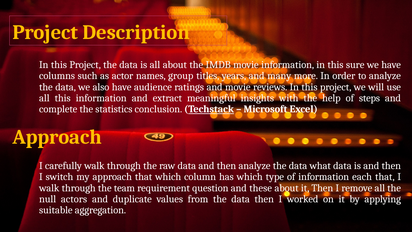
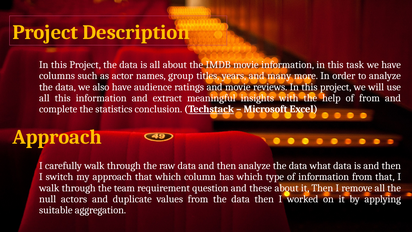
sure: sure -> task (355, 65)
of steps: steps -> from (369, 98)
information each: each -> from (362, 177)
